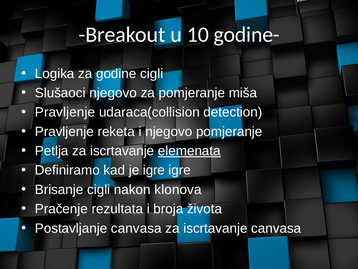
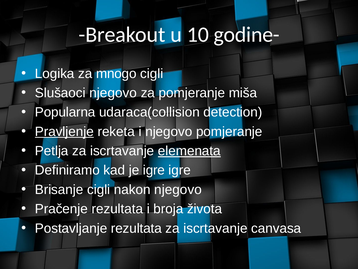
godine: godine -> mnogo (116, 73)
Pravljenje: Pravljenje -> Popularna (65, 112)
Pravljenje underline: none -> present (64, 131)
nakon klonova: klonova -> njegovo (178, 189)
Postavljanje canvasa: canvasa -> rezultata (136, 228)
